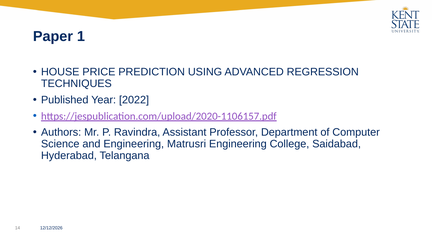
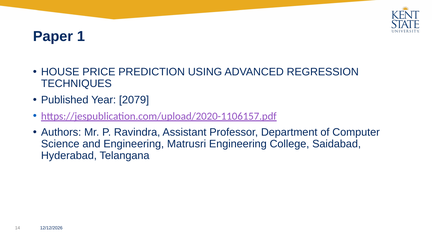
2022: 2022 -> 2079 (134, 100)
